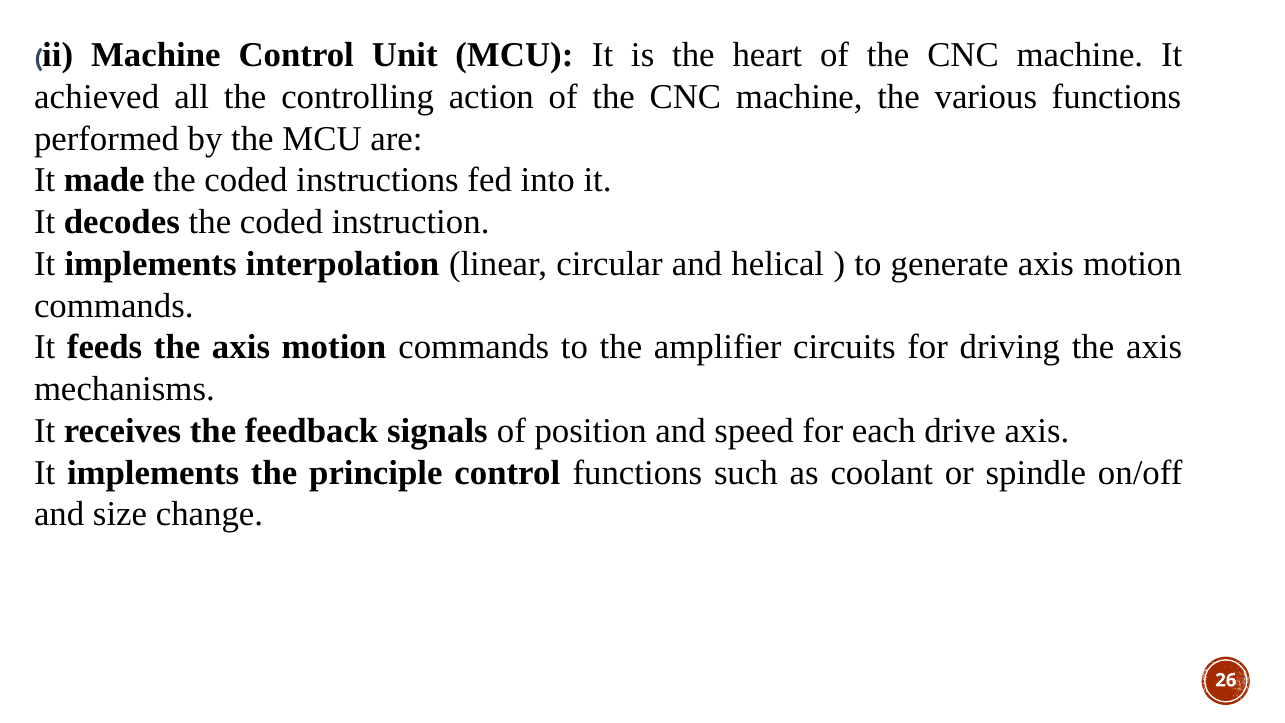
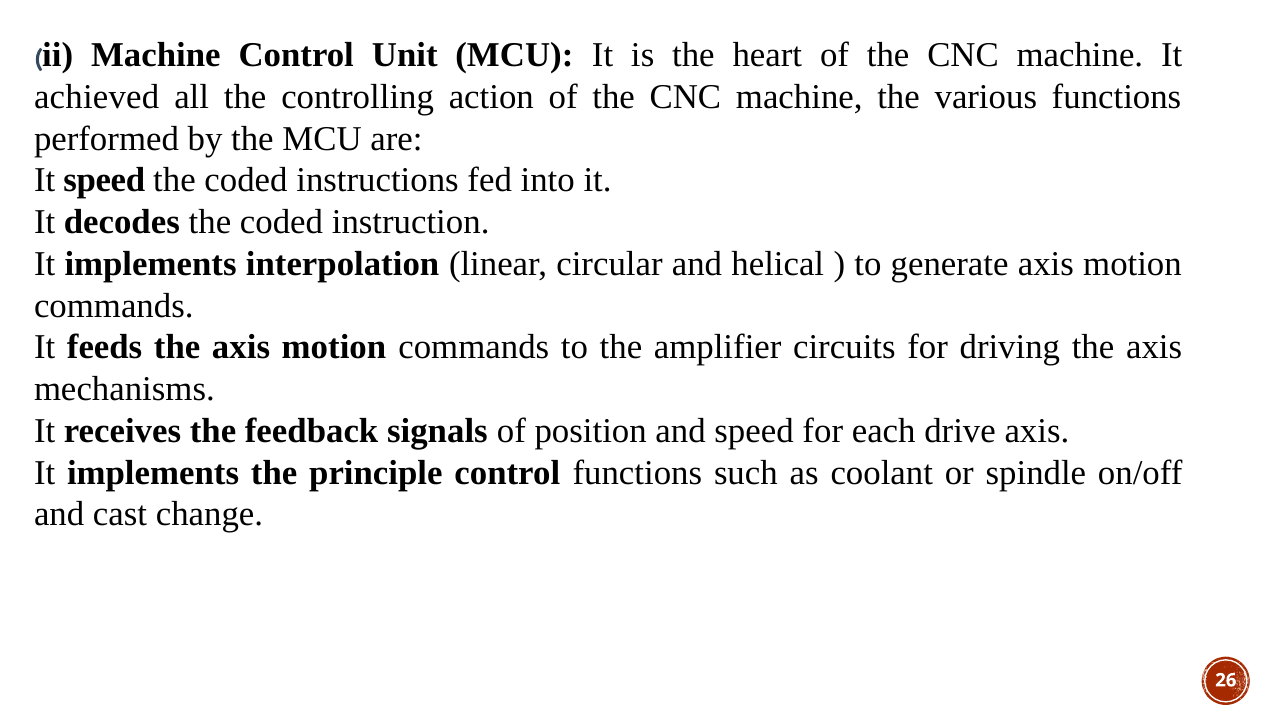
It made: made -> speed (104, 180)
size: size -> cast (120, 514)
